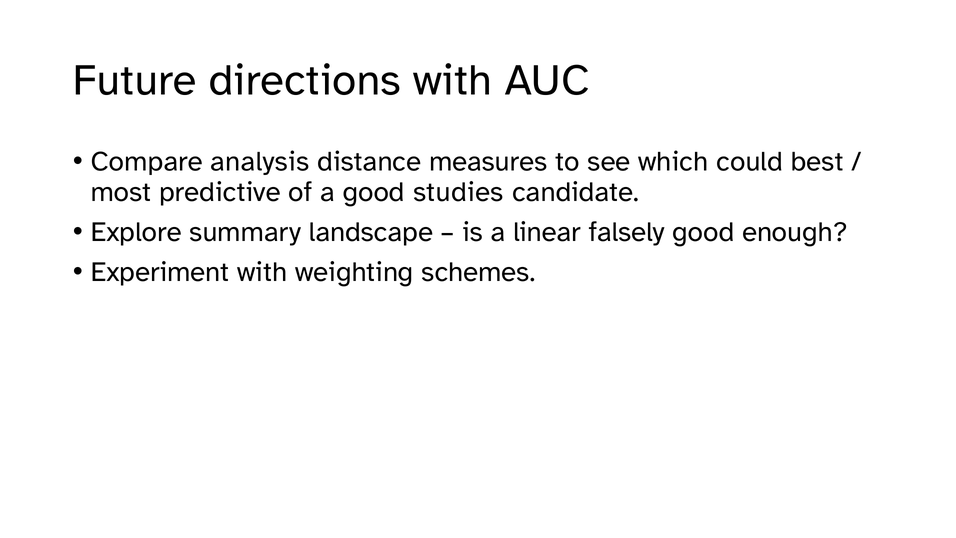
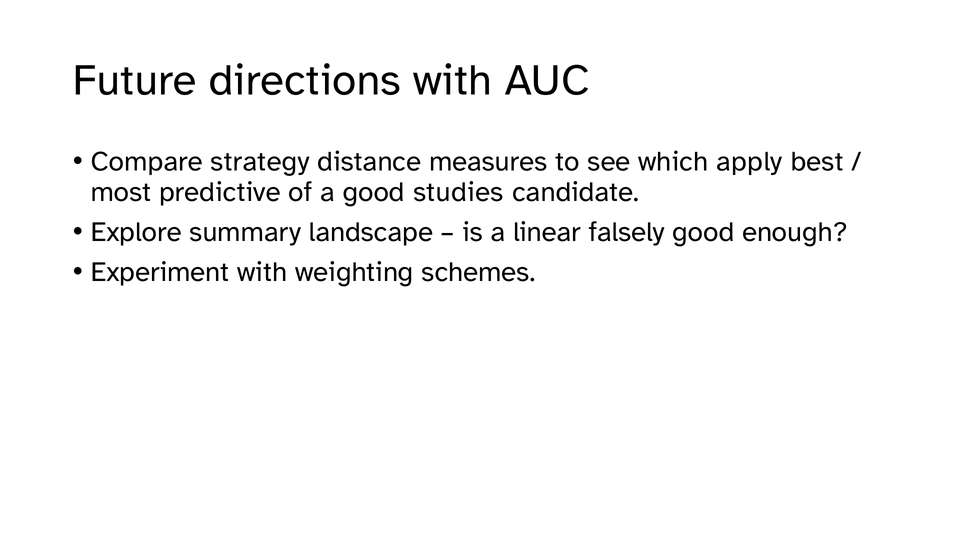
analysis: analysis -> strategy (260, 162)
could: could -> apply (749, 162)
